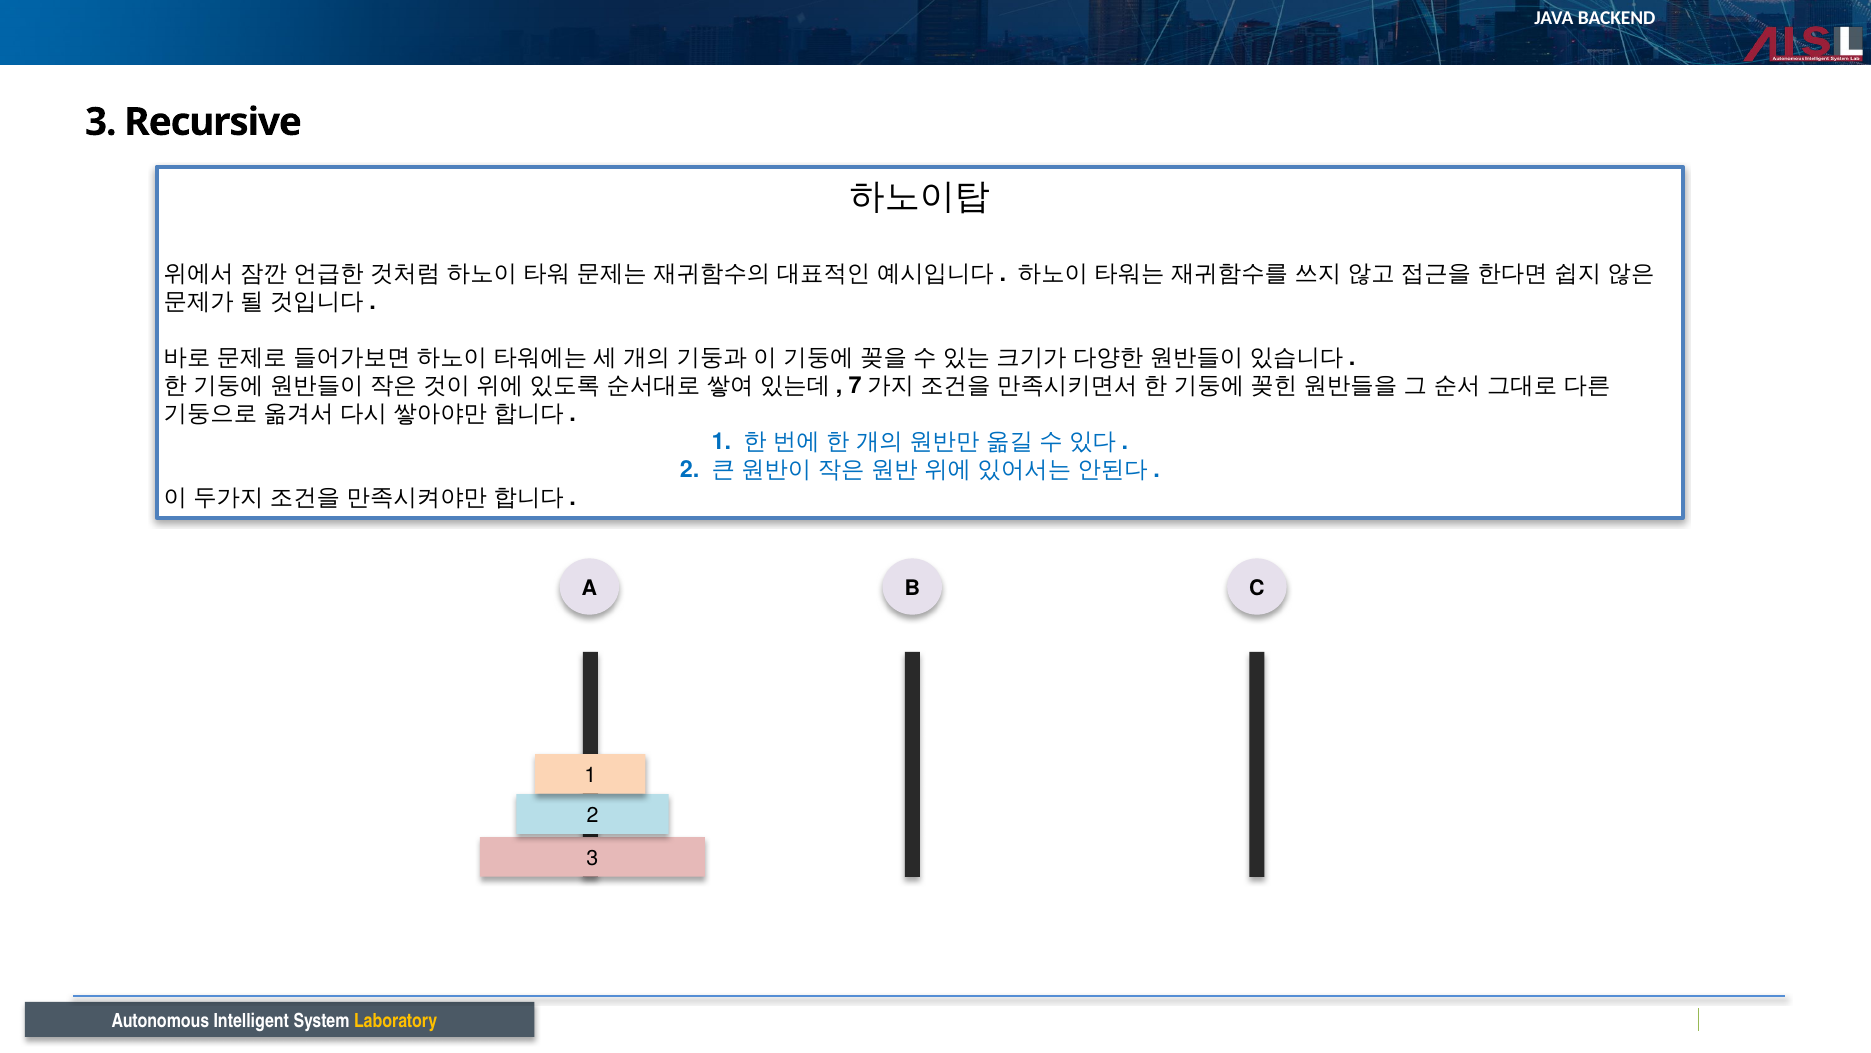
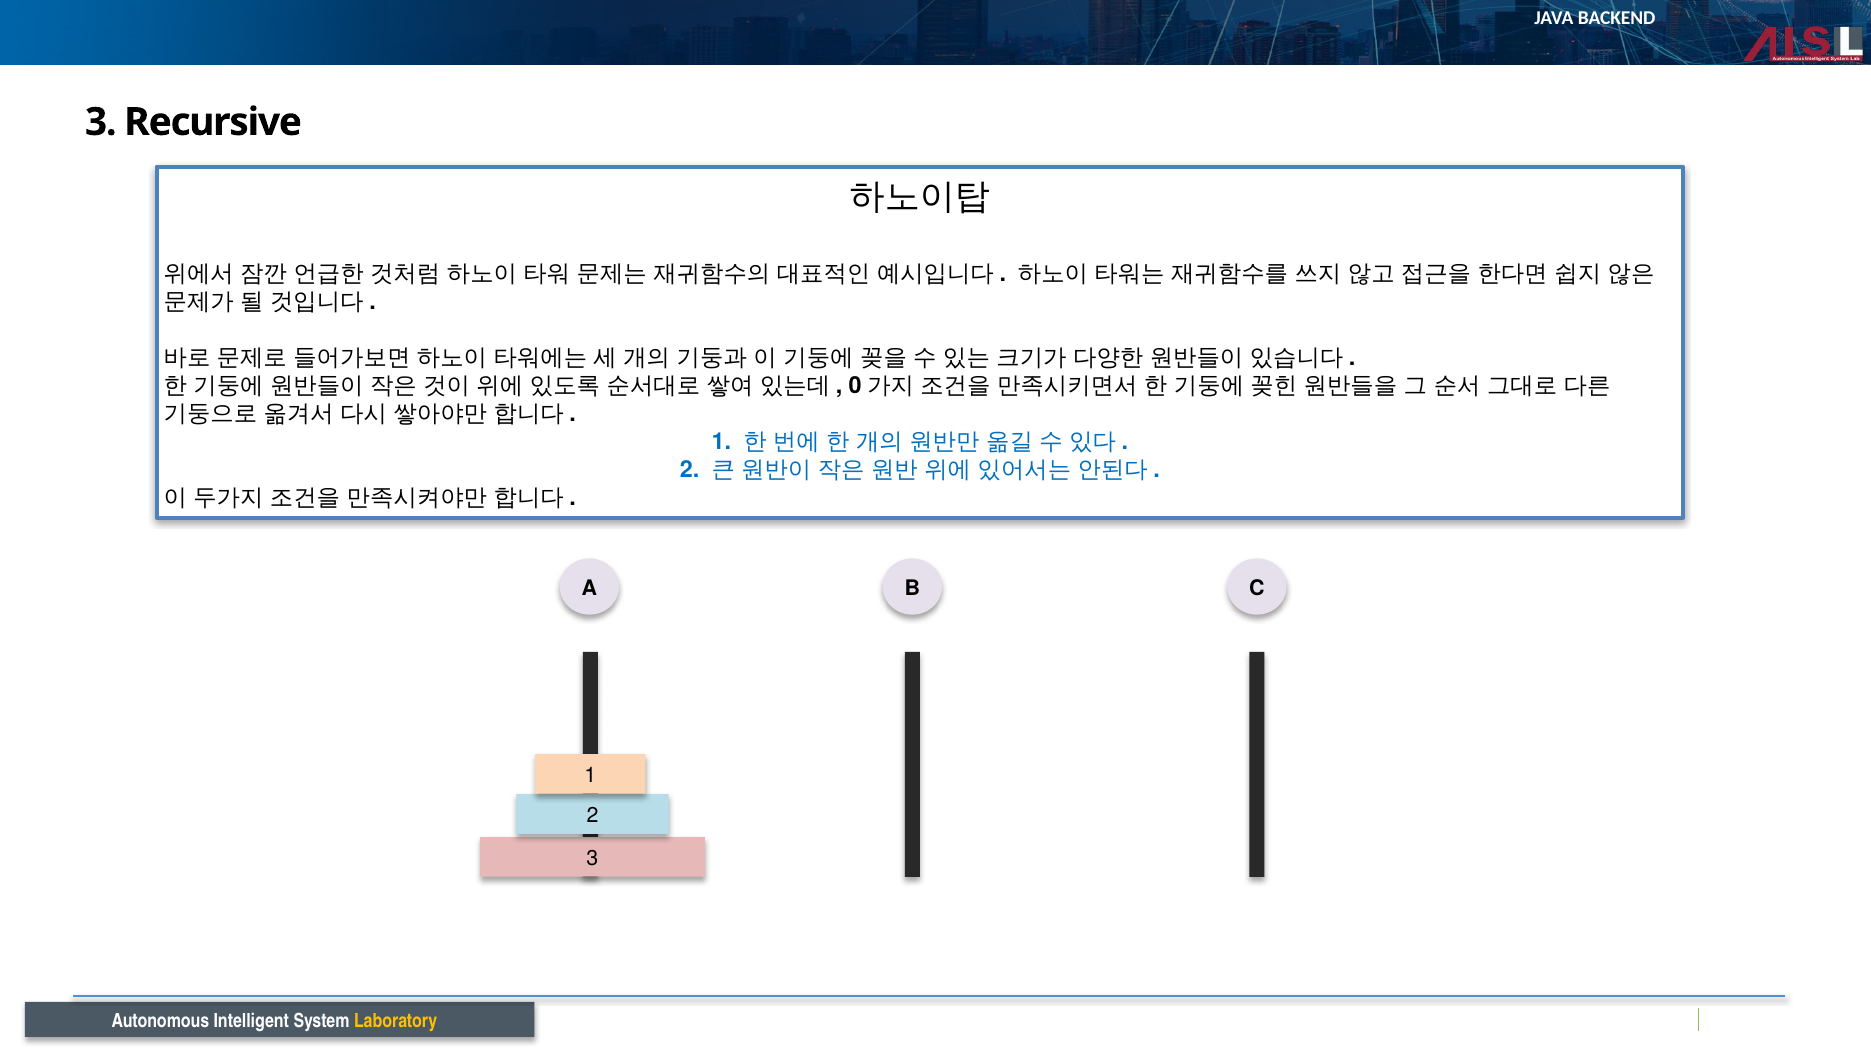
7: 7 -> 0 (855, 386)
